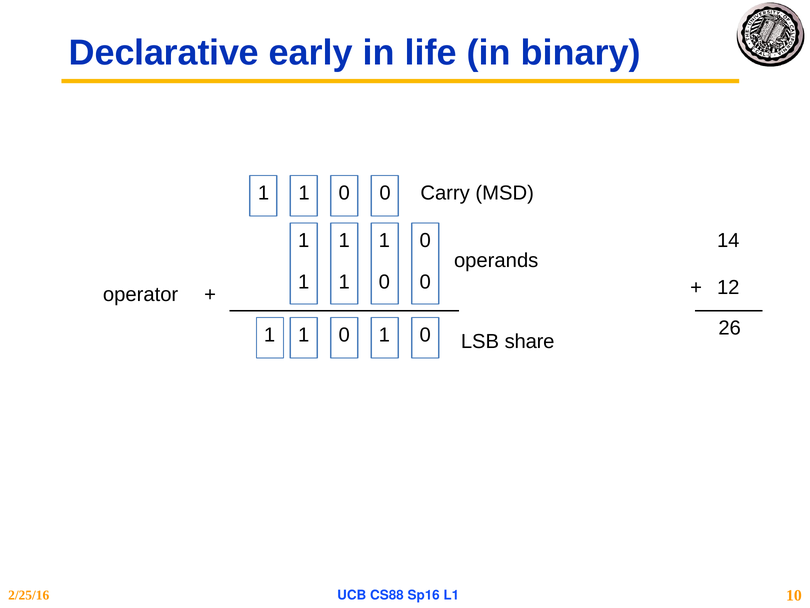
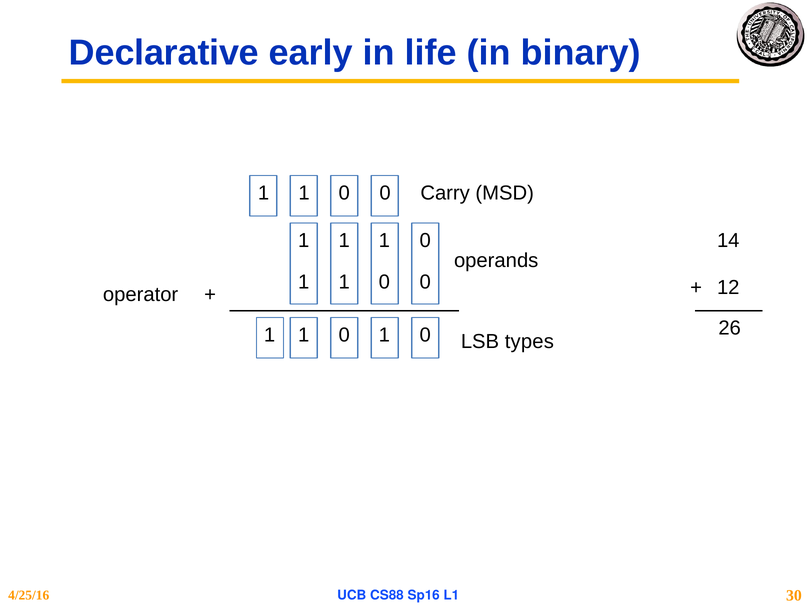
share: share -> types (529, 342)
2/25/16: 2/25/16 -> 4/25/16 (29, 595)
10: 10 -> 30 (794, 595)
